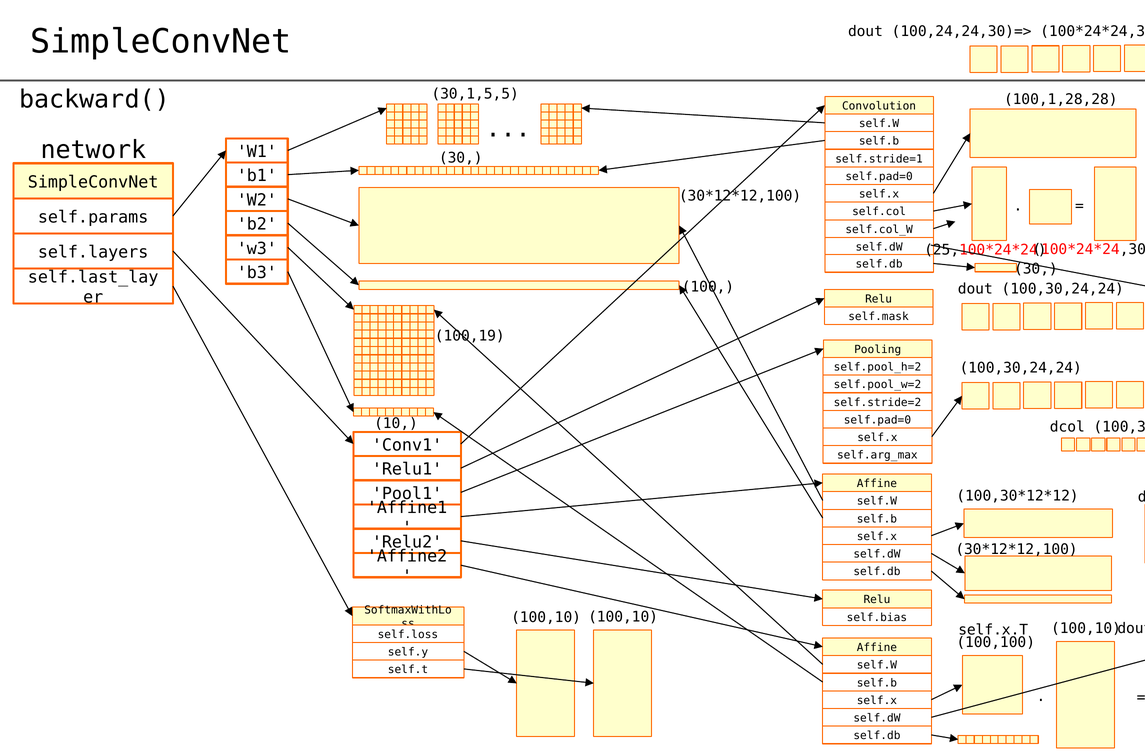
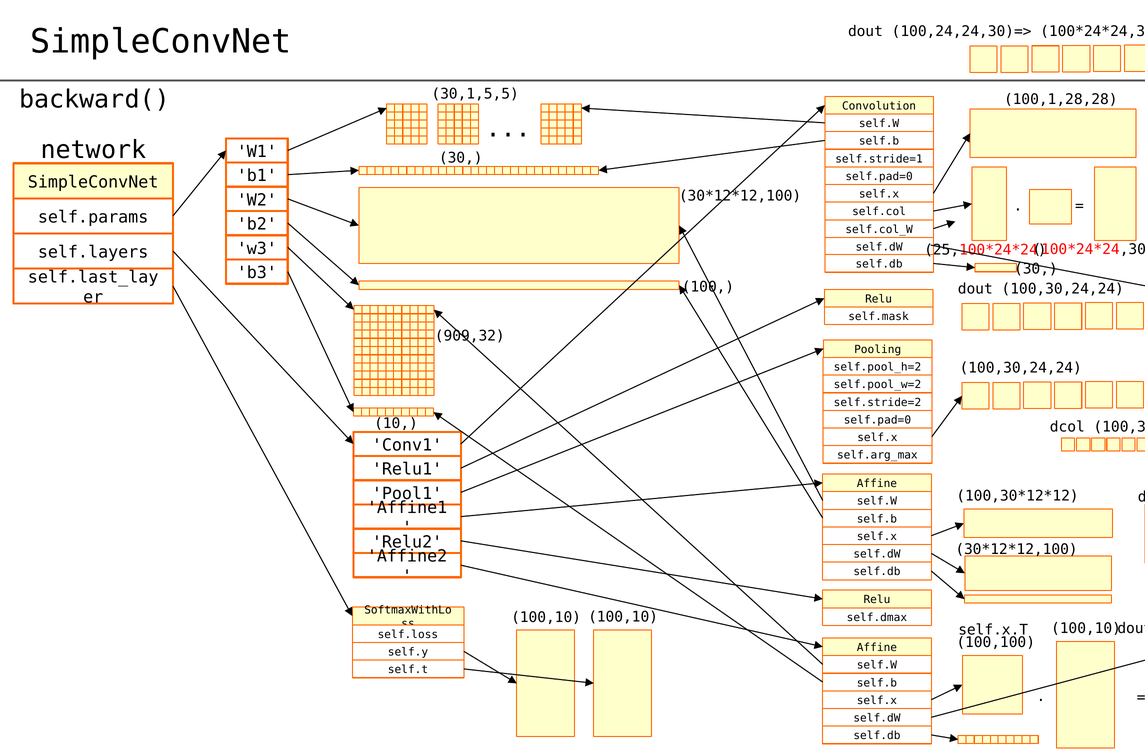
100,19: 100,19 -> 909,32 (470, 336)
self.bias: self.bias -> self.dmax (877, 617)
